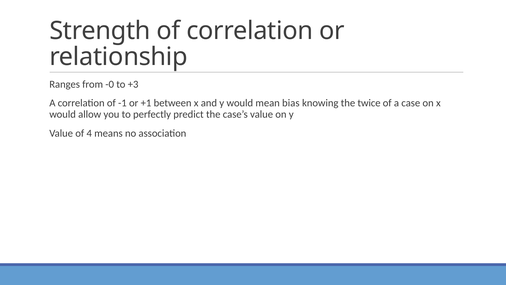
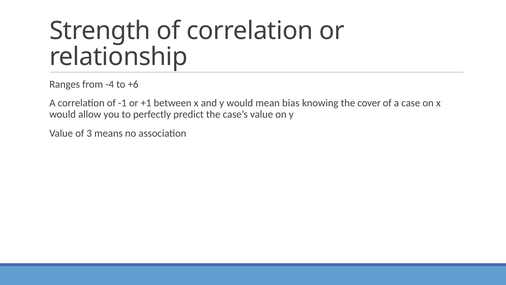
-0: -0 -> -4 (110, 84)
+3: +3 -> +6 (133, 84)
twice: twice -> cover (369, 103)
4: 4 -> 3 (89, 133)
